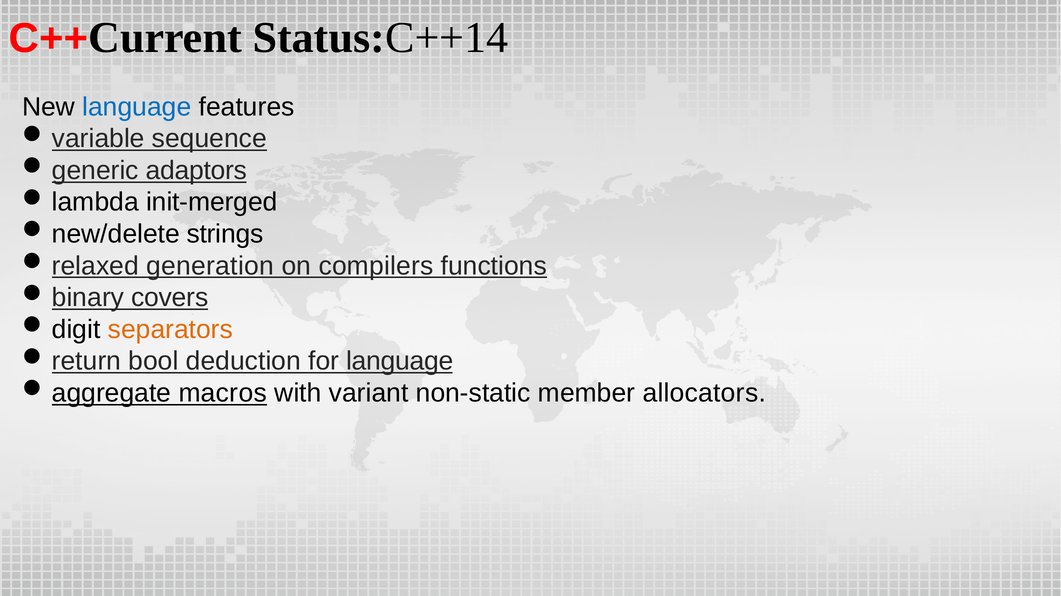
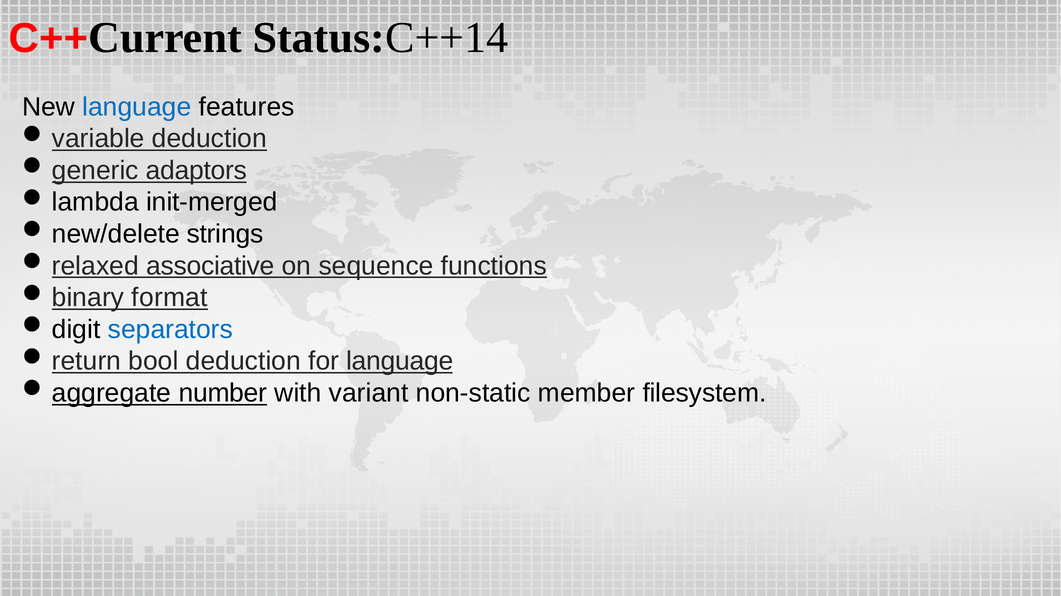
sequence: sequence -> deduction (209, 139)
generation: generation -> associative (210, 266)
compilers: compilers -> sequence (376, 266)
covers: covers -> format (170, 298)
separators colour: orange -> blue (170, 330)
macros: macros -> number (223, 393)
allocators: allocators -> filesystem (704, 393)
